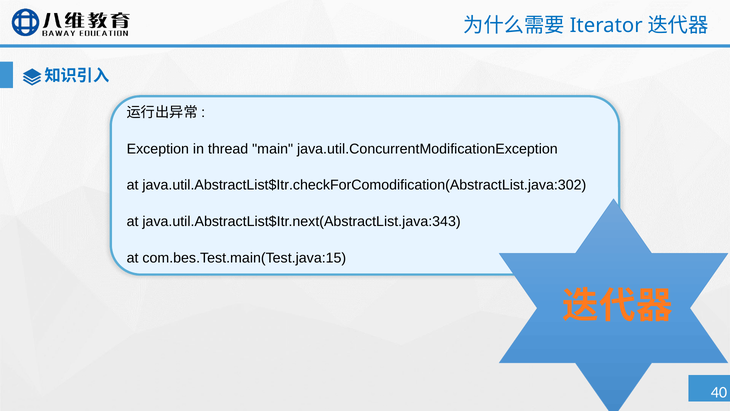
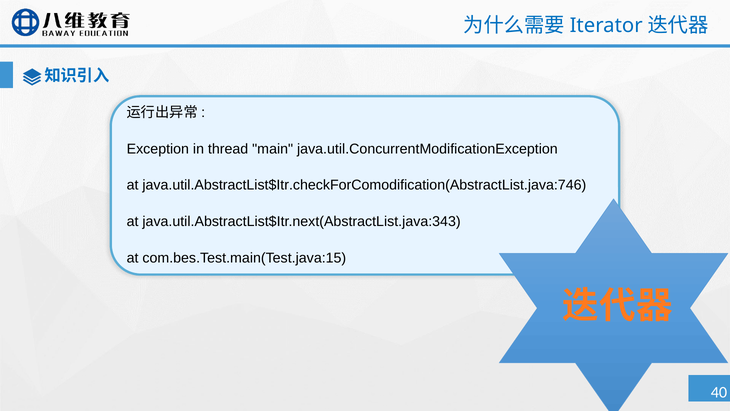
java.util.AbstractList$Itr.checkForComodification(AbstractList.java:302: java.util.AbstractList$Itr.checkForComodification(AbstractList.java:302 -> java.util.AbstractList$Itr.checkForComodification(AbstractList.java:746 (364, 185)
